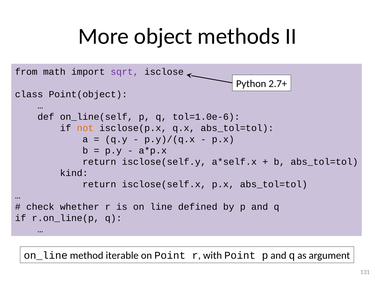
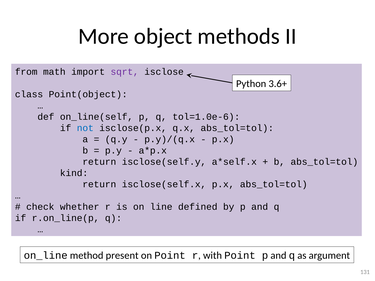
2.7+: 2.7+ -> 3.6+ (278, 84)
not colour: orange -> blue (85, 128)
iterable: iterable -> present (122, 256)
